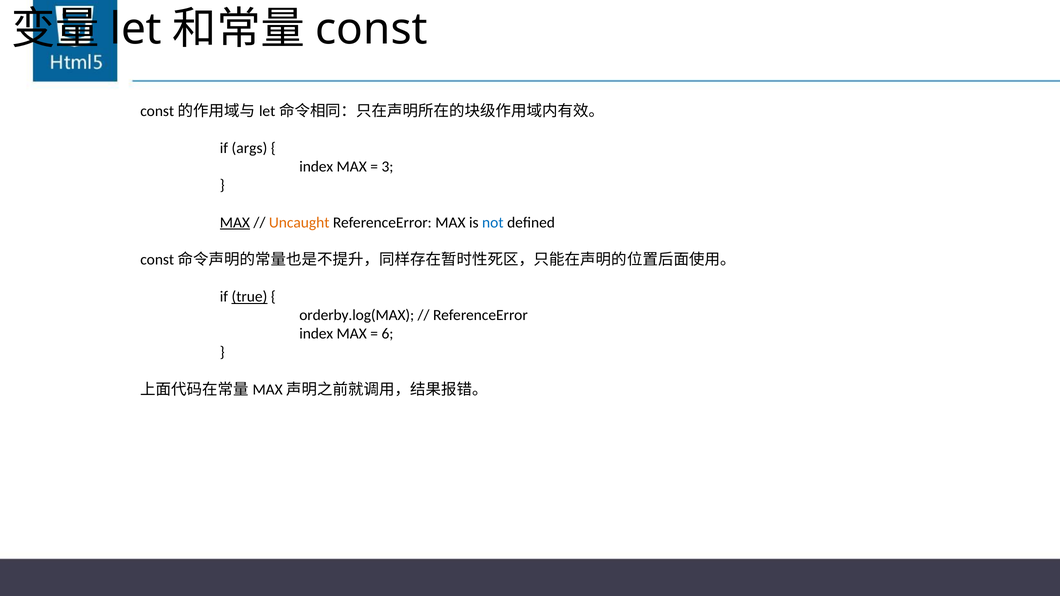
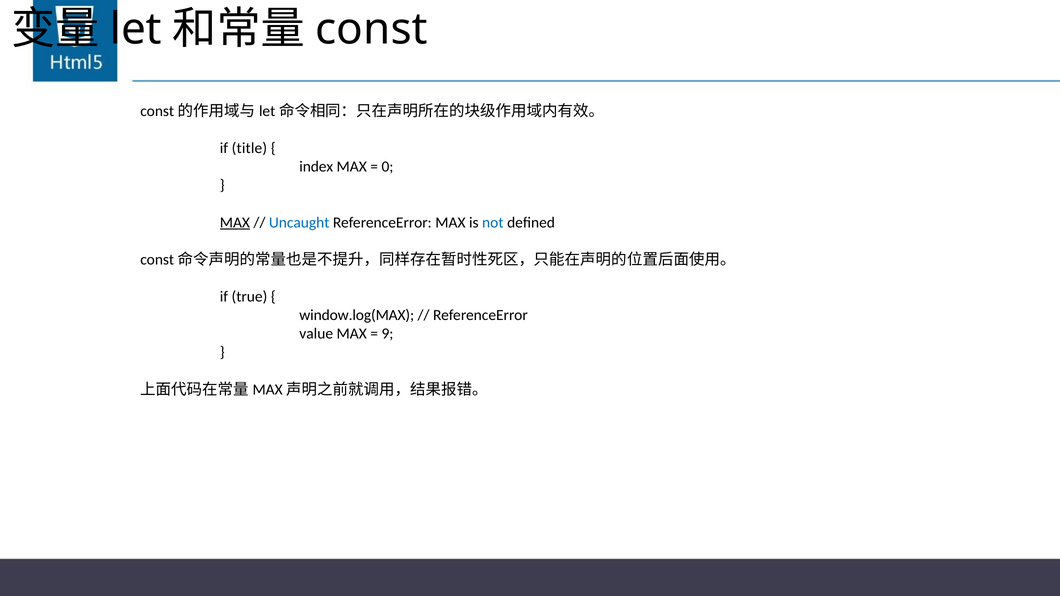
args: args -> title (249, 148)
3: 3 -> 0 (387, 167)
Uncaught colour: orange -> blue (299, 223)
true underline: present -> none (249, 297)
orderby.log(MAX: orderby.log(MAX -> window.log(MAX (357, 315)
index: index -> value (316, 334)
6: 6 -> 9 (387, 334)
